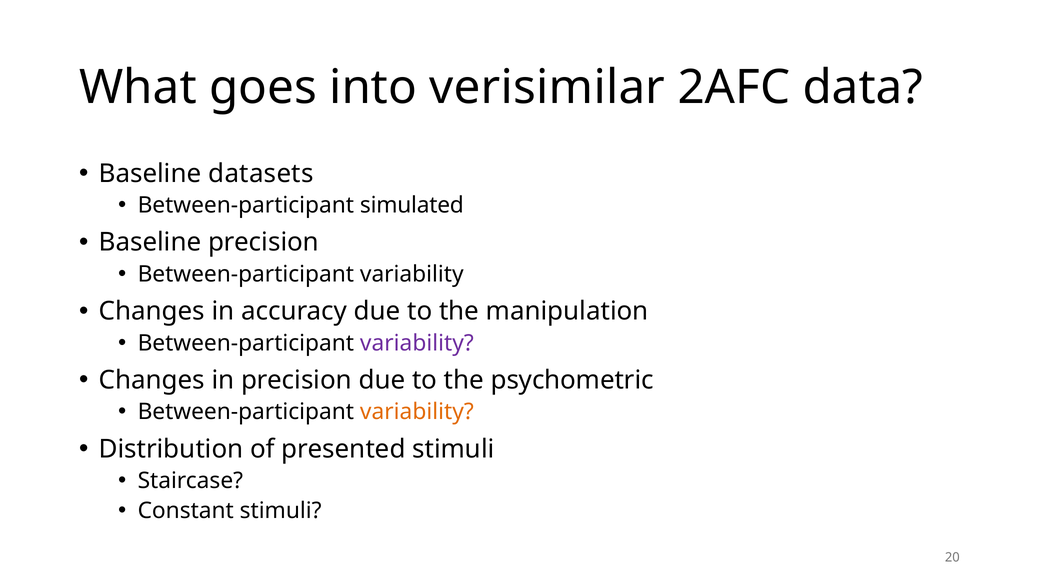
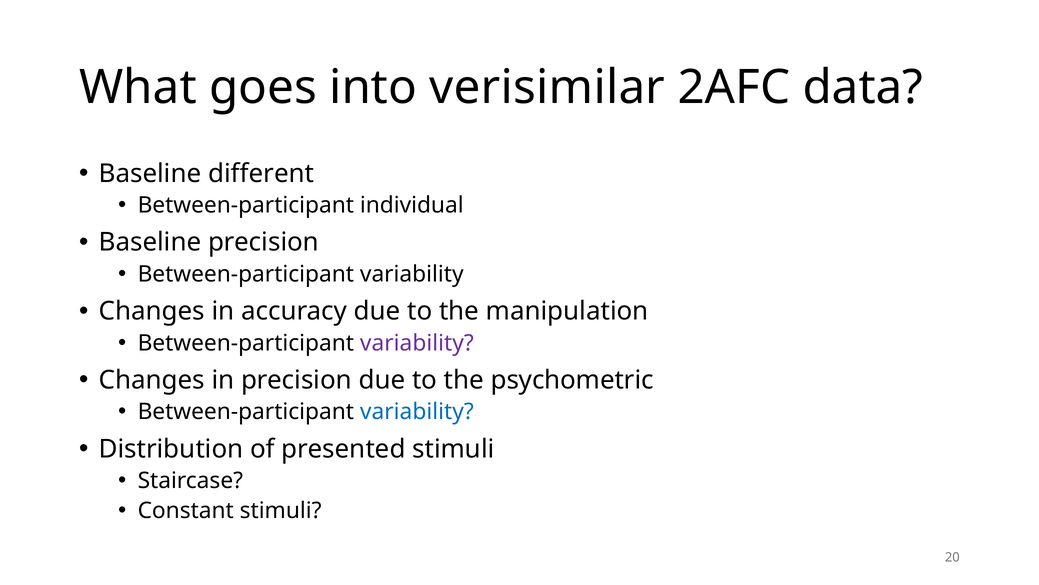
datasets: datasets -> different (261, 173)
simulated: simulated -> individual (412, 205)
variability colour: orange -> blue (417, 411)
